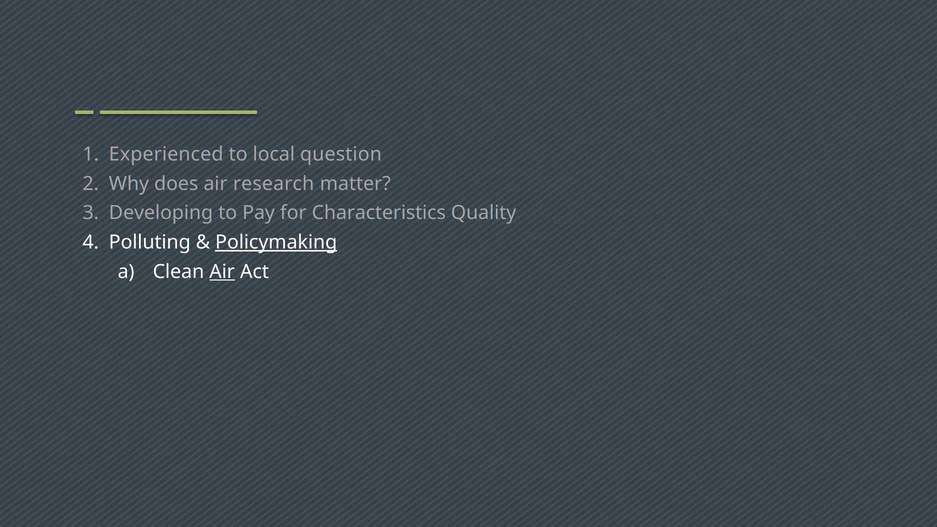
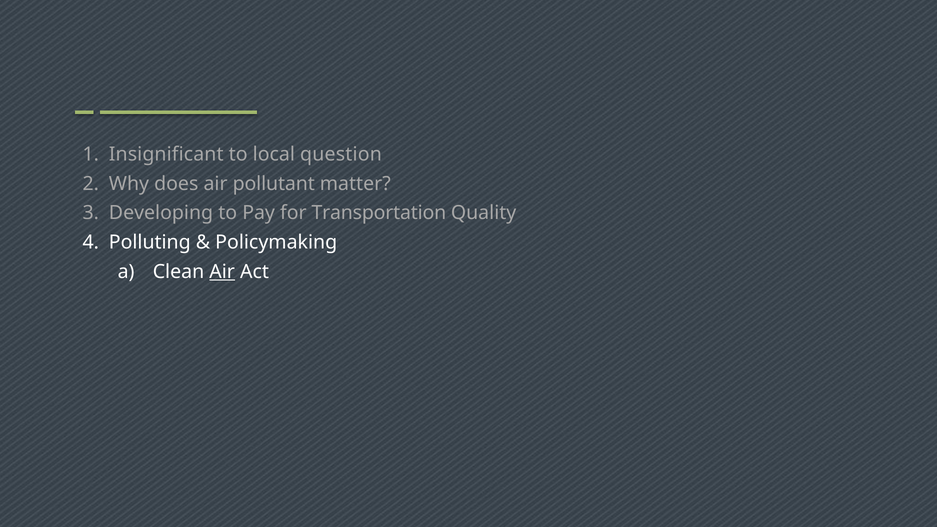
Experienced: Experienced -> Insignificant (166, 154)
research: research -> pollutant (274, 184)
Characteristics: Characteristics -> Transportation (379, 213)
Policymaking underline: present -> none (276, 242)
